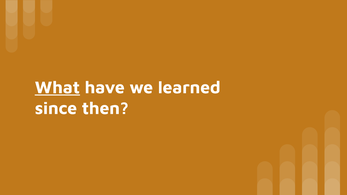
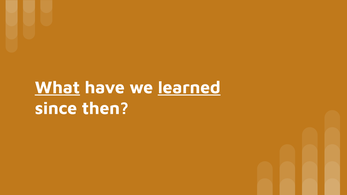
learned underline: none -> present (189, 88)
